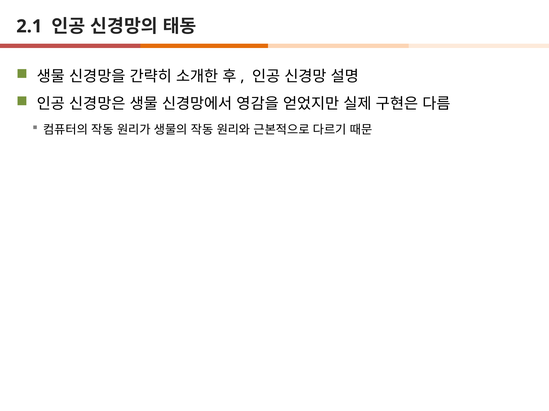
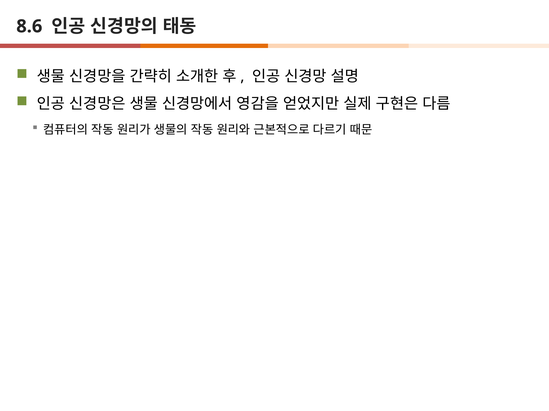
2.1: 2.1 -> 8.6 (29, 26)
